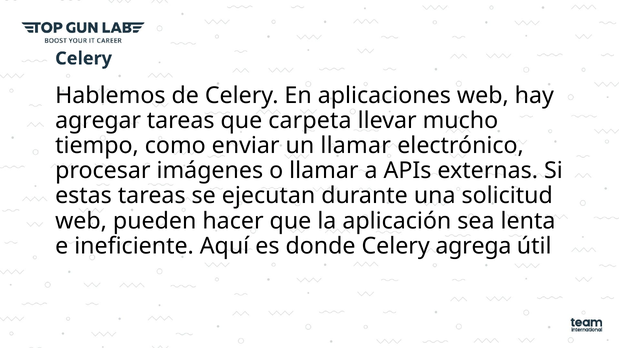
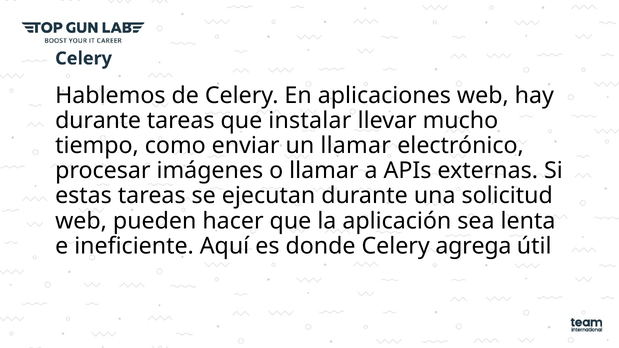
agregar: agregar -> durante (98, 121)
carpeta: carpeta -> instalar (310, 121)
